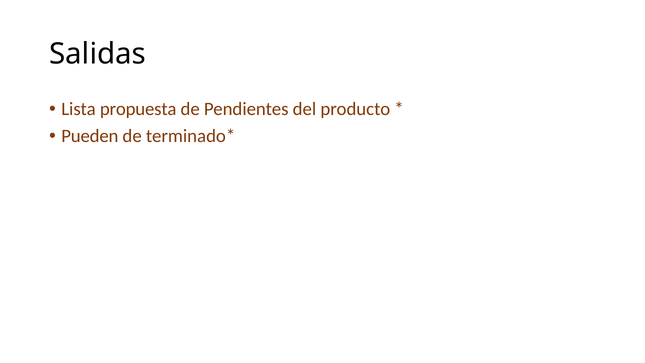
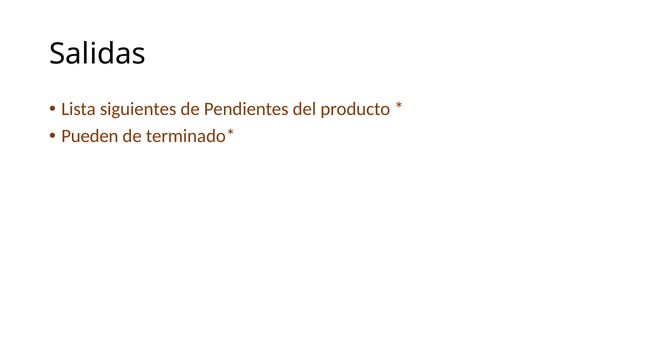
propuesta: propuesta -> siguientes (138, 109)
